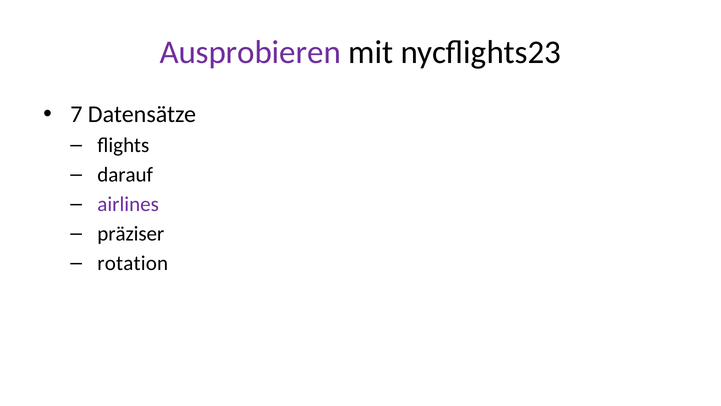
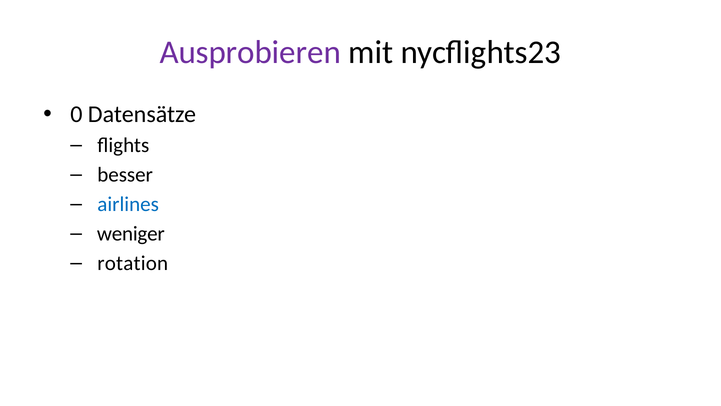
7: 7 -> 0 (76, 114)
darauf: darauf -> besser (125, 175)
airlines colour: purple -> blue (128, 204)
präziser: präziser -> weniger (131, 234)
